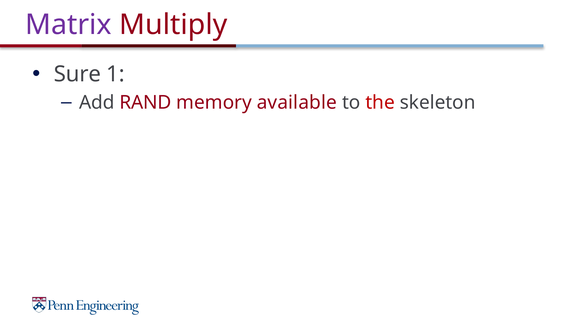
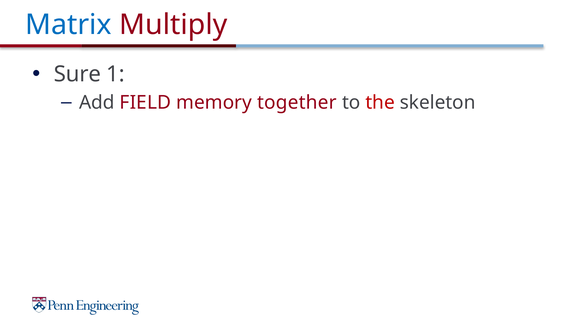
Matrix colour: purple -> blue (68, 25)
RAND: RAND -> FIELD (145, 103)
available: available -> together (297, 103)
